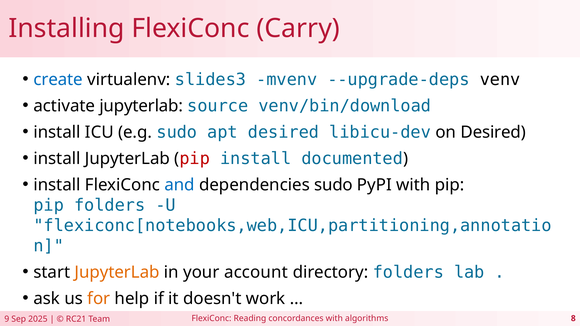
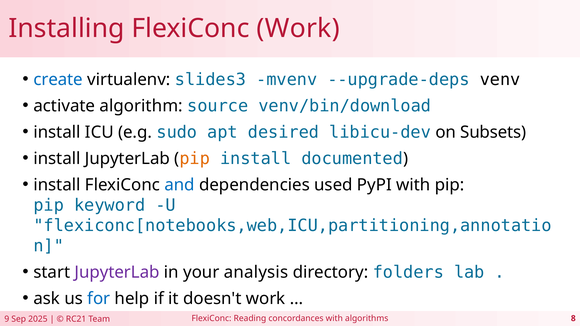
FlexiConc Carry: Carry -> Work (298, 29)
activate jupyterlab: jupyterlab -> algorithm (141, 106)
on Desired: Desired -> Subsets (493, 132)
pip colour: red -> orange (195, 159)
dependencies sudo: sudo -> used (333, 185)
pip folders: folders -> keyword (110, 205)
JupyterLab colour: orange -> purple (117, 272)
account: account -> analysis (256, 272)
for colour: orange -> blue (99, 299)
